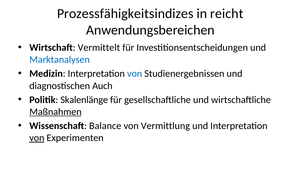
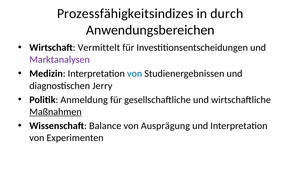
reicht: reicht -> durch (227, 14)
Marktanalysen colour: blue -> purple (60, 60)
Auch: Auch -> Jerry (102, 86)
Skalenlänge: Skalenlänge -> Anmeldung (84, 100)
Vermittlung: Vermittlung -> Ausprägung (165, 126)
von underline: present -> none (37, 138)
